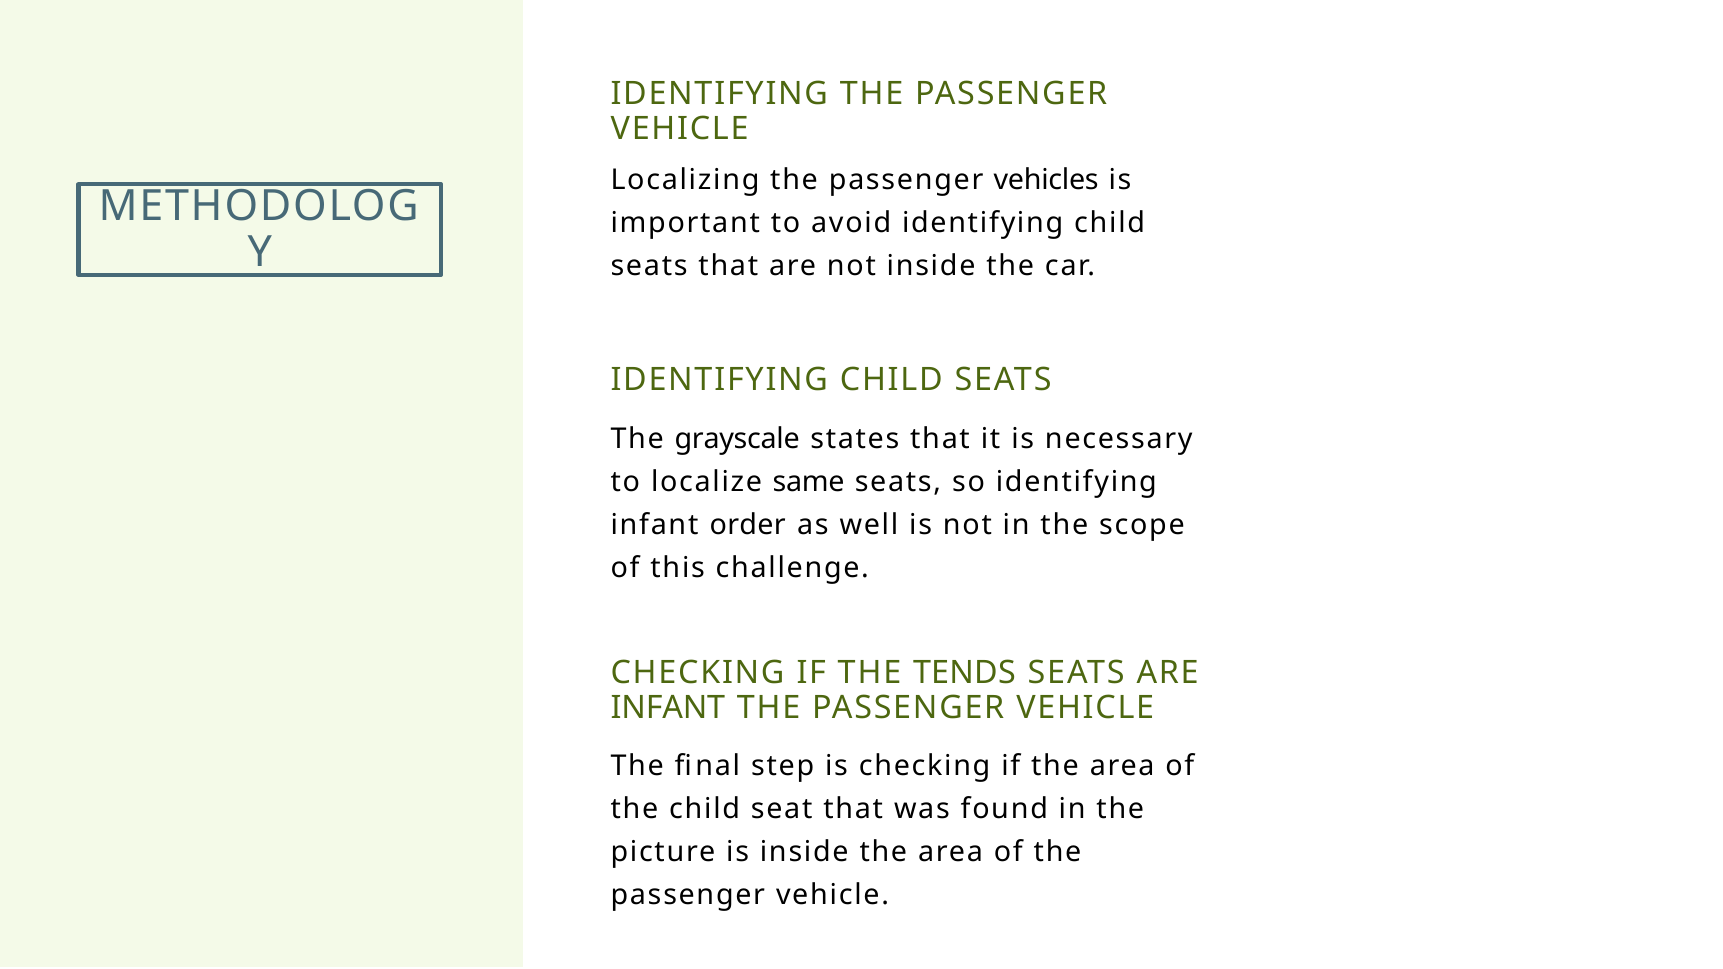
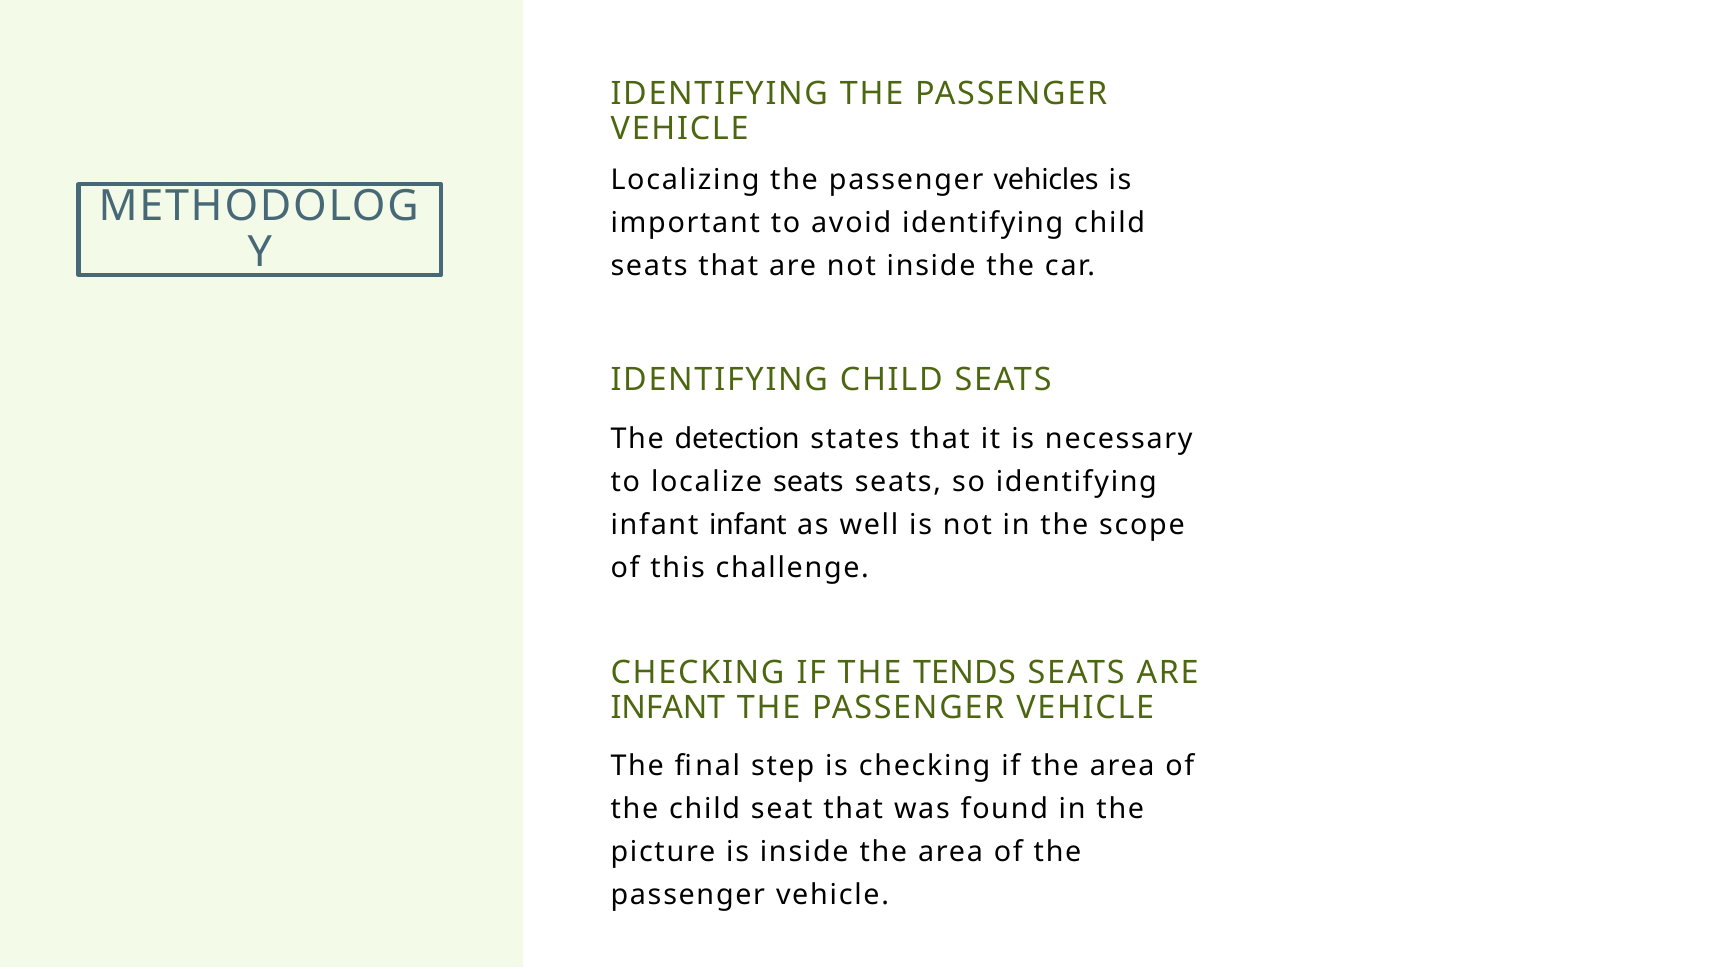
grayscale: grayscale -> detection (737, 439)
localize same: same -> seats (808, 482)
infant order: order -> infant (748, 525)
